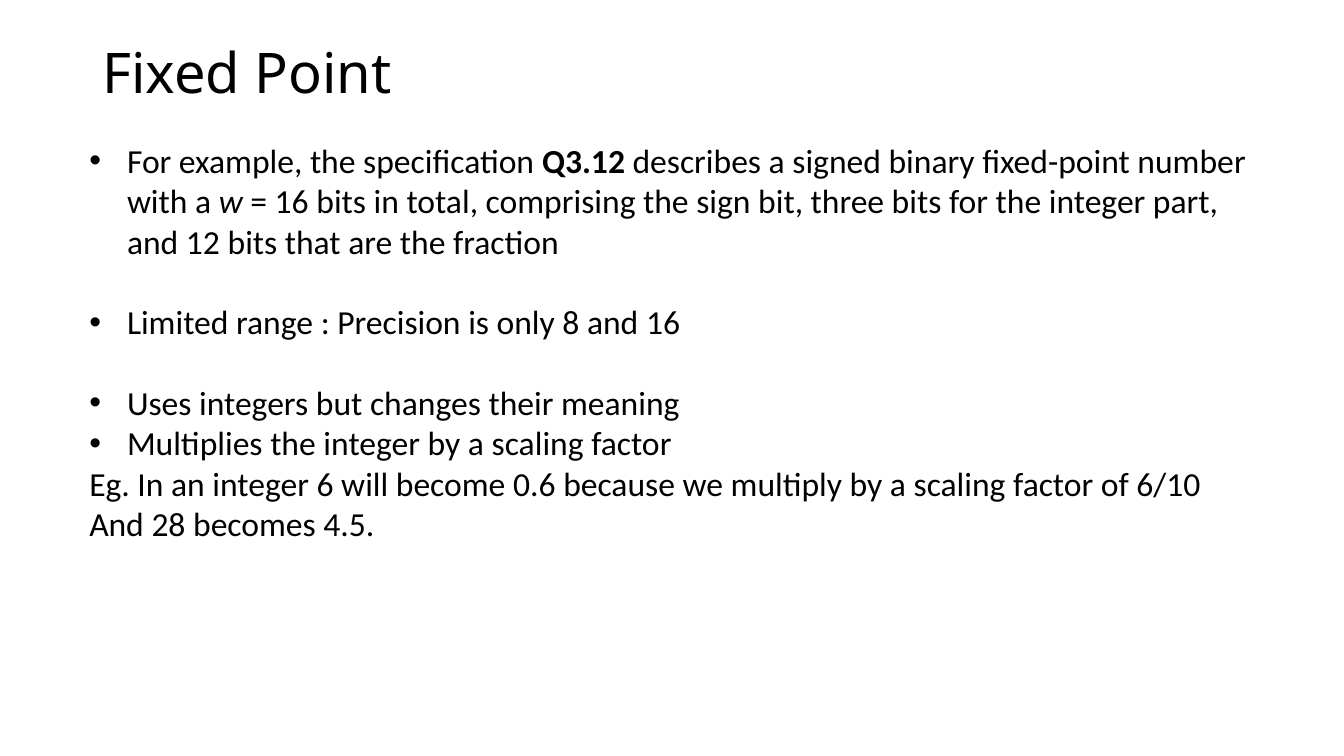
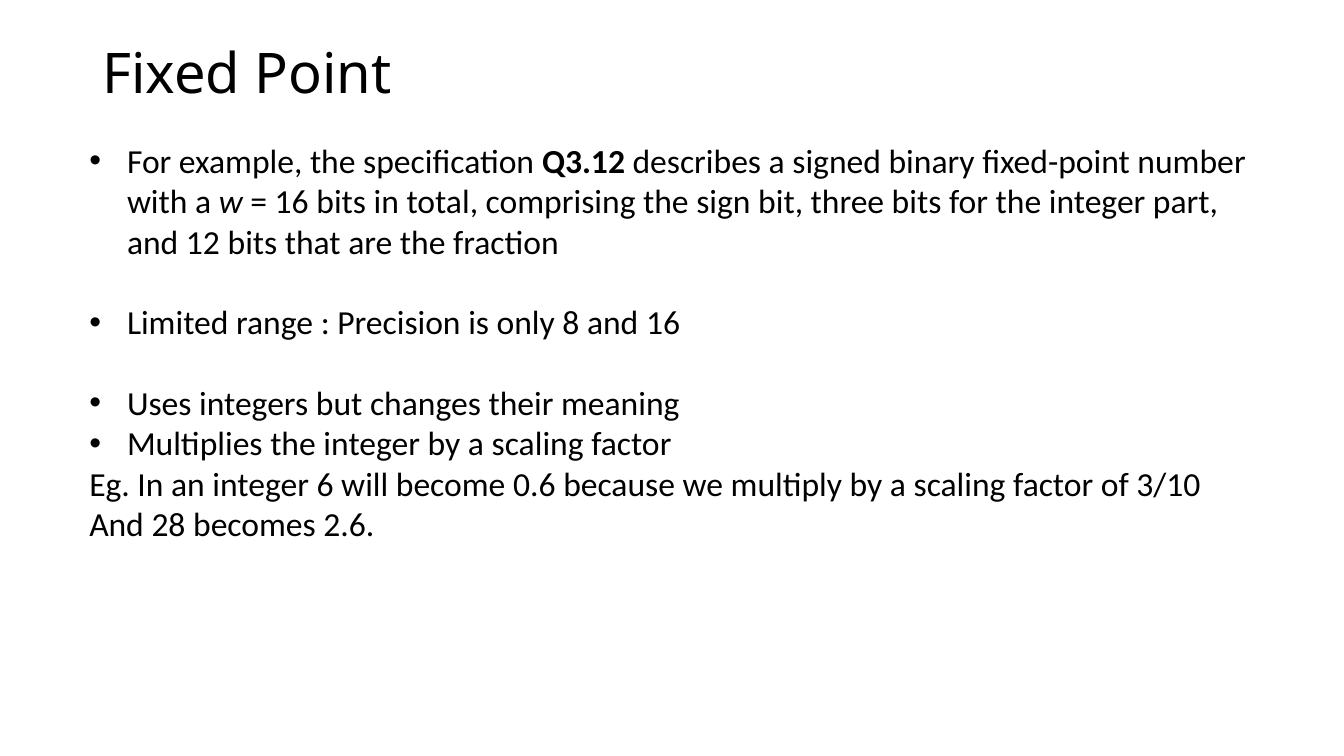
6/10: 6/10 -> 3/10 (1168, 485)
4.5: 4.5 -> 2.6 (349, 525)
